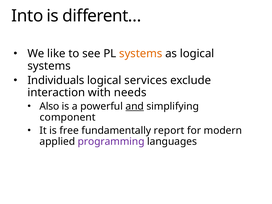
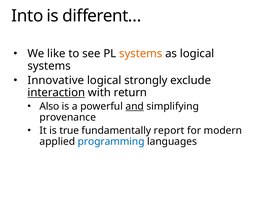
Individuals: Individuals -> Innovative (56, 80)
services: services -> strongly (146, 80)
interaction underline: none -> present (56, 93)
needs: needs -> return (130, 93)
component: component -> provenance (68, 117)
free: free -> true (69, 130)
programming colour: purple -> blue (111, 141)
